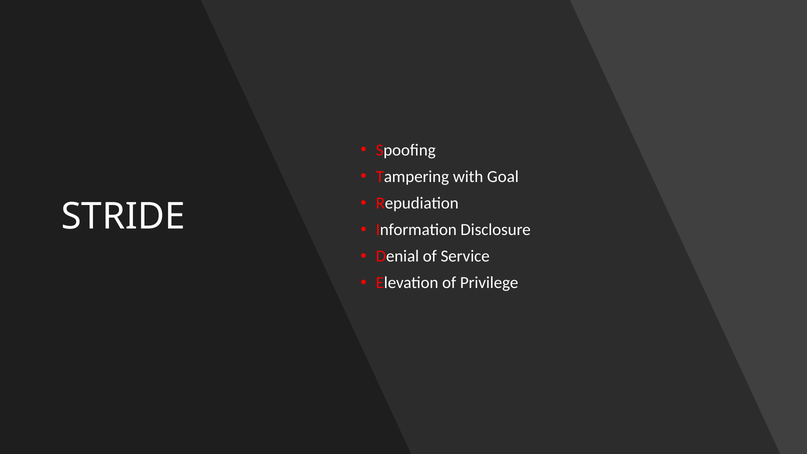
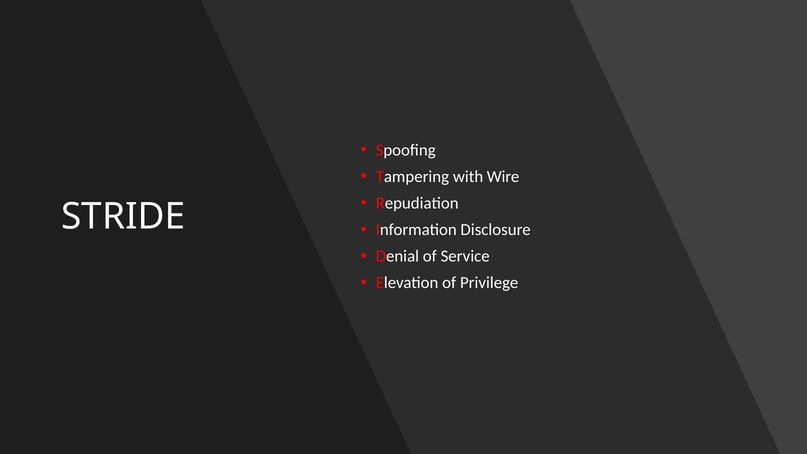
Goal: Goal -> Wire (503, 177)
